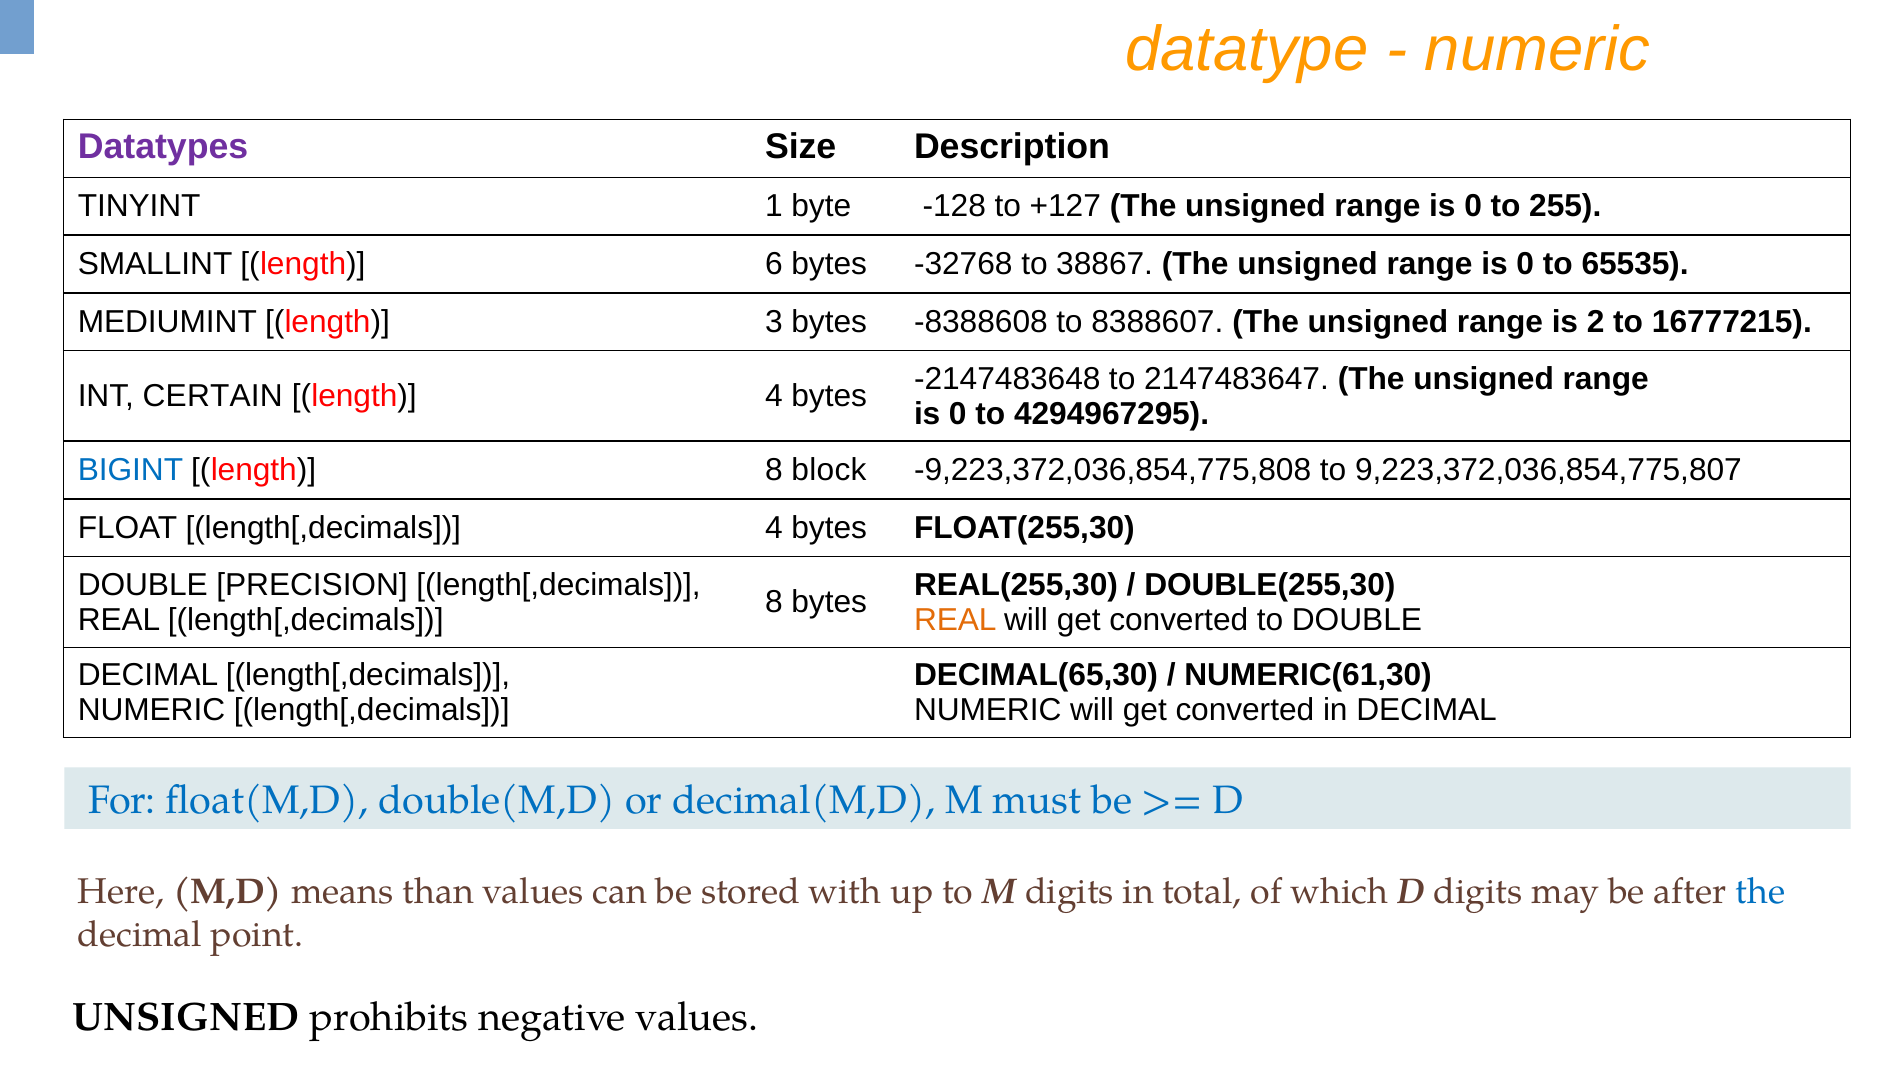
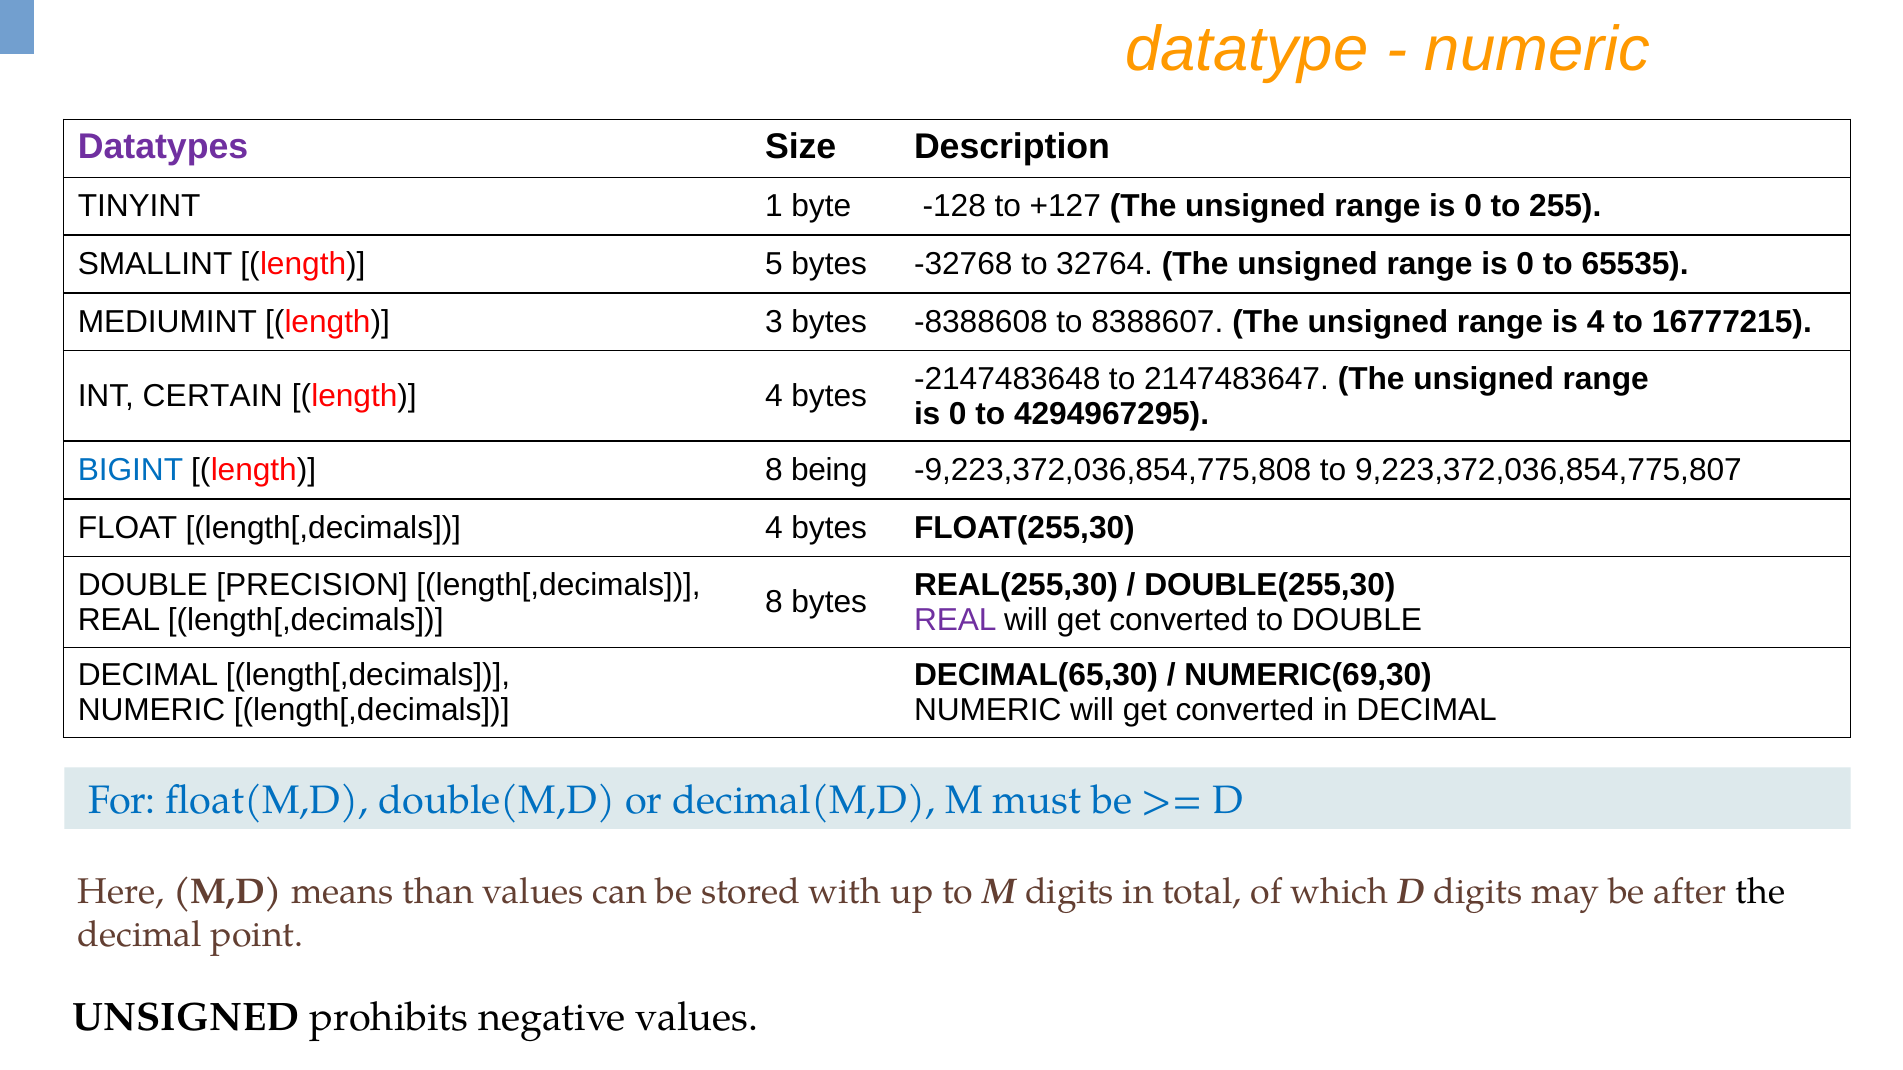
6: 6 -> 5 (774, 264)
38867: 38867 -> 32764 (1105, 264)
is 2: 2 -> 4 (1596, 322)
block: block -> being (829, 471)
REAL colour: orange -> purple (955, 620)
NUMERIC(61,30: NUMERIC(61,30 -> NUMERIC(69,30 (1308, 675)
the colour: blue -> black (1761, 892)
